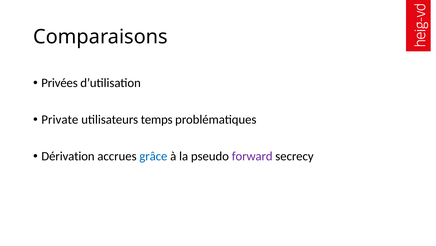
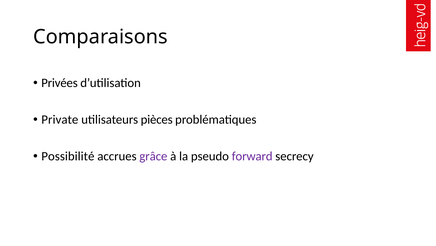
temps: temps -> pièces (157, 119)
Dérivation: Dérivation -> Possibilité (68, 156)
grâce colour: blue -> purple (153, 156)
